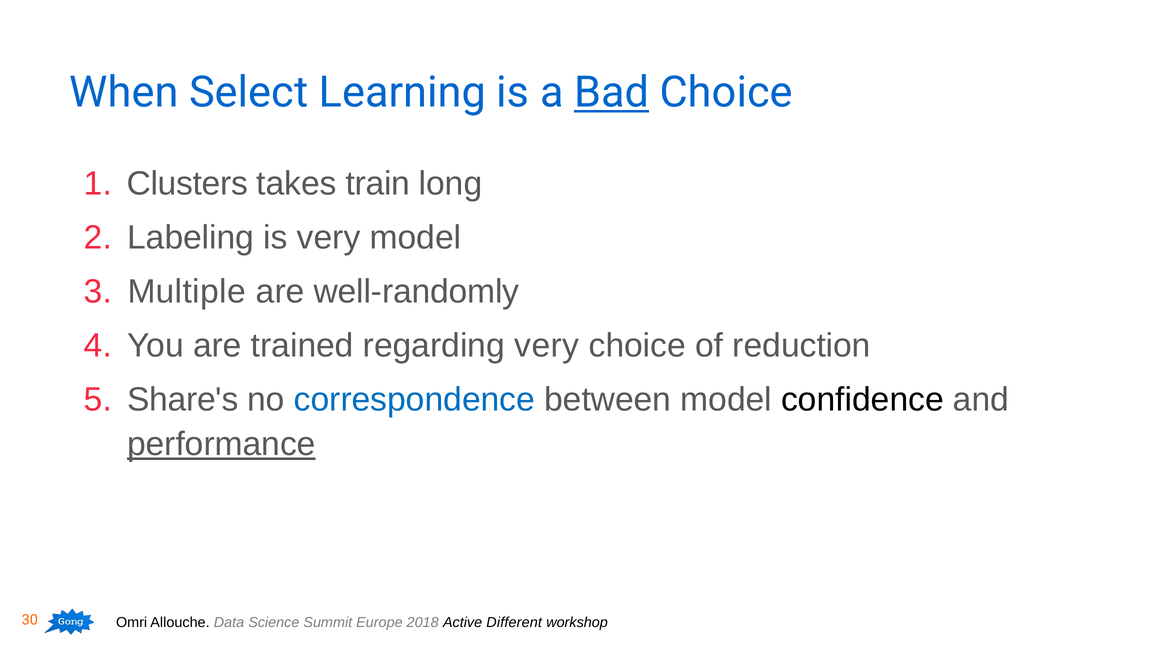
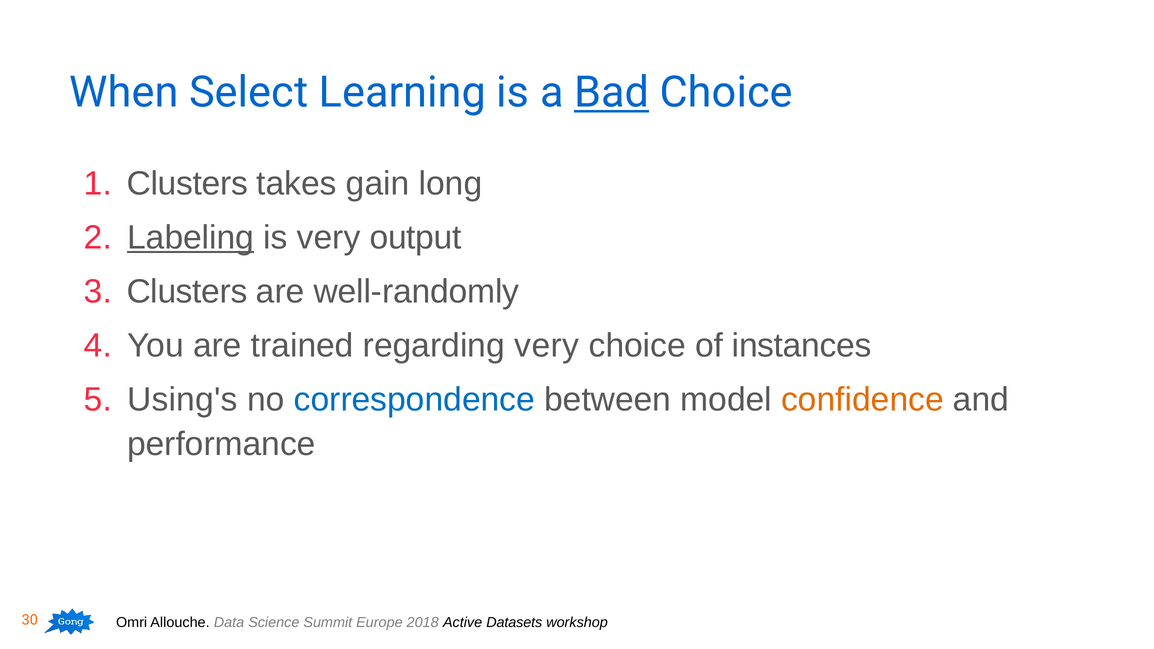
train: train -> gain (378, 184)
Labeling underline: none -> present (191, 238)
very model: model -> output (416, 238)
Multiple: Multiple -> Clusters (187, 292)
reduction: reduction -> instances (802, 346)
Share's: Share's -> Using's (182, 400)
confidence colour: black -> orange (862, 400)
performance underline: present -> none (221, 444)
Different: Different -> Datasets (514, 623)
